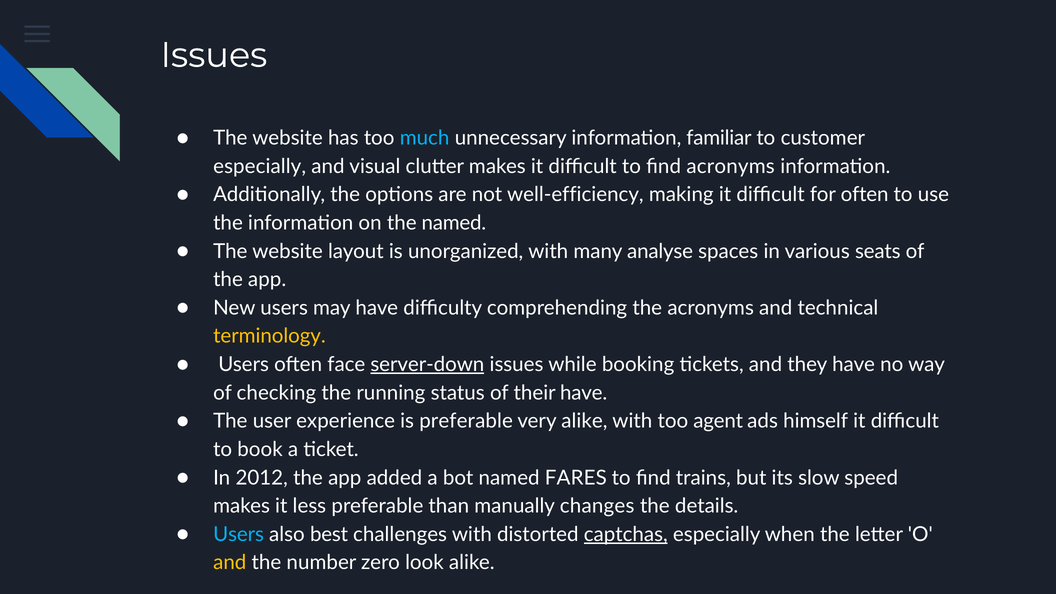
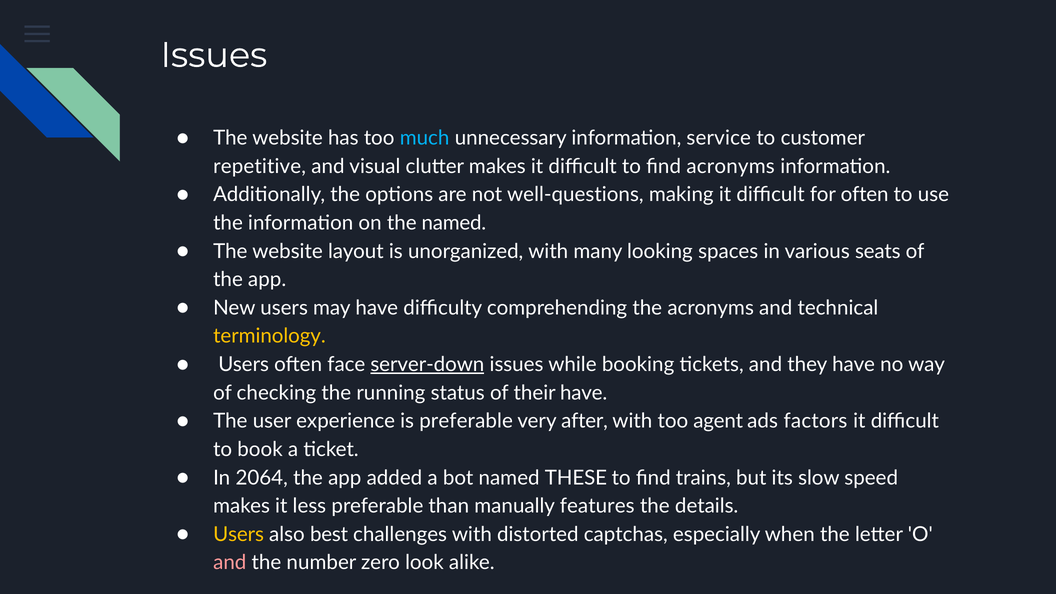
familiar: familiar -> service (719, 138)
especially: especially -> repetitive (260, 166)
well-efficiency: well-efficiency -> well-questions (575, 195)
analyse: analyse -> looking (660, 251)
very alike: alike -> after (585, 421)
himself: himself -> factors (815, 421)
2012: 2012 -> 2064 (262, 478)
FARES: FARES -> THESE (576, 478)
changes: changes -> features (597, 506)
Users colour: light blue -> yellow (239, 534)
captchas underline: present -> none (626, 534)
and colour: yellow -> pink (230, 563)
